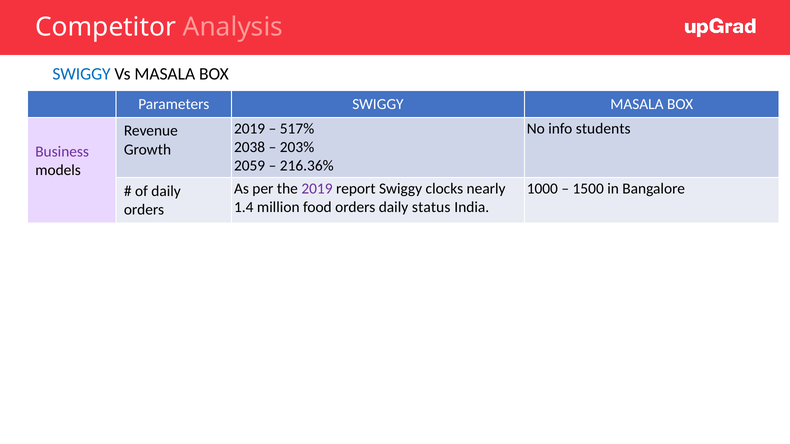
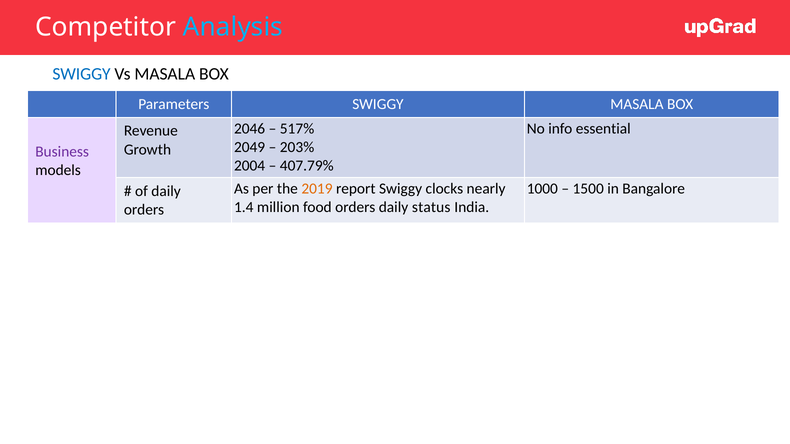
Analysis colour: pink -> light blue (233, 27)
2019: 2019 -> 2046 (250, 129)
students: students -> essential (603, 129)
2038: 2038 -> 2049 (250, 147)
2059: 2059 -> 2004 (250, 166)
216.36%: 216.36% -> 407.79% (307, 166)
2019 colour: purple -> orange (317, 189)
